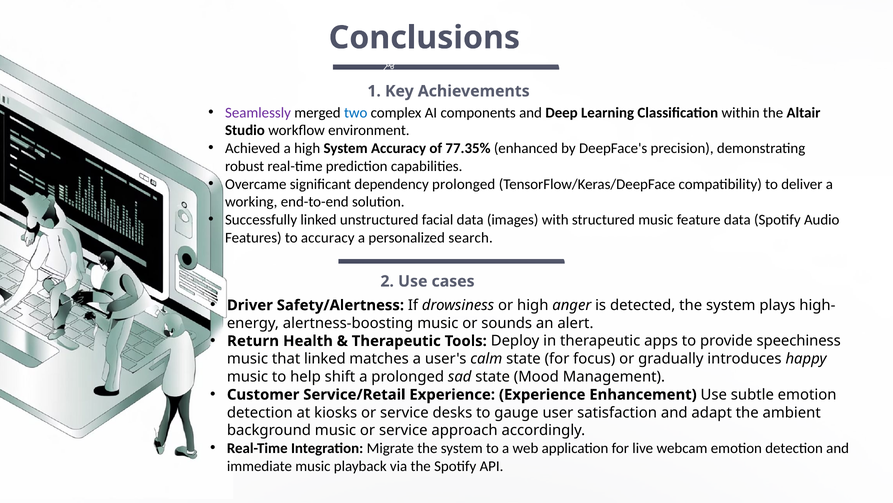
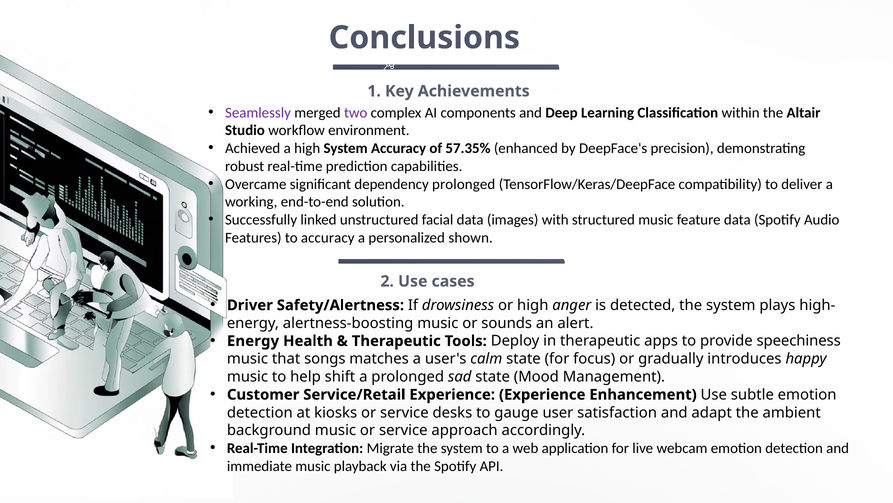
two colour: blue -> purple (356, 112)
77.35%: 77.35% -> 57.35% (468, 148)
search: search -> shown (471, 237)
Return: Return -> Energy (253, 341)
that linked: linked -> songs (325, 358)
